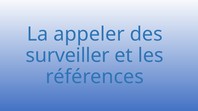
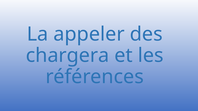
surveiller: surveiller -> chargera (67, 56)
